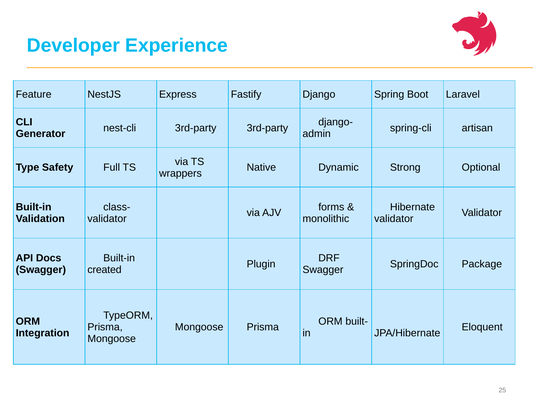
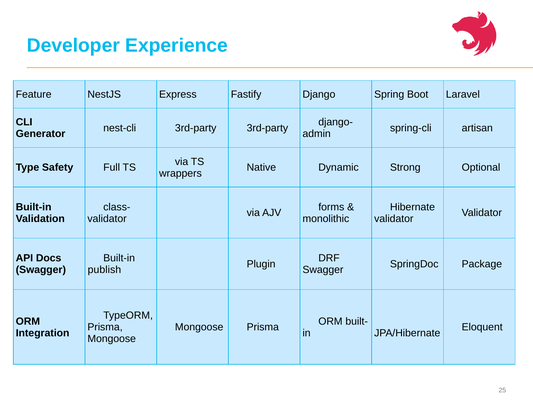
created: created -> publish (104, 270)
